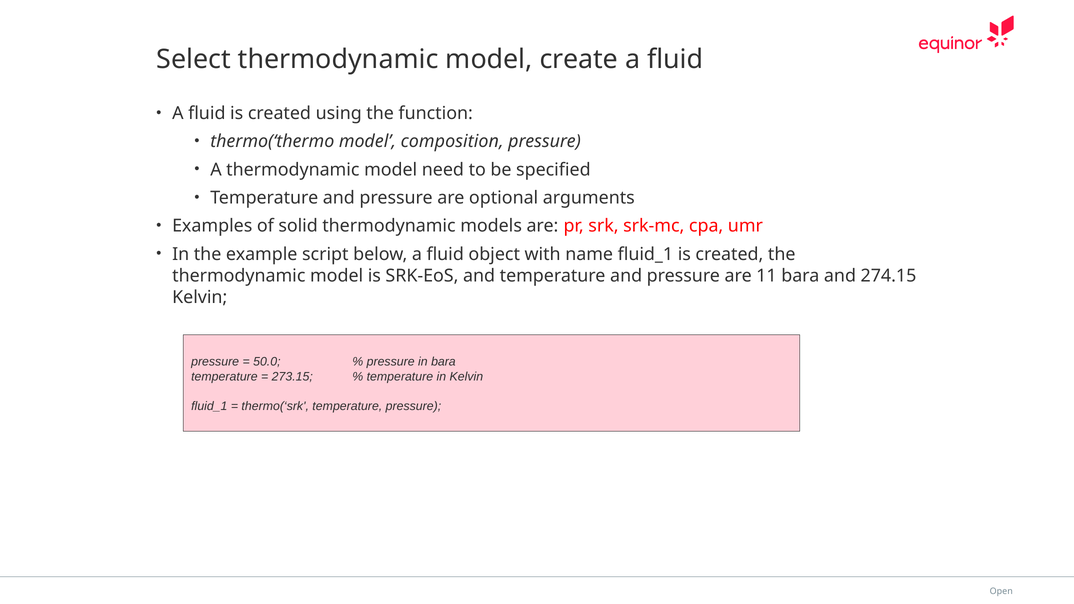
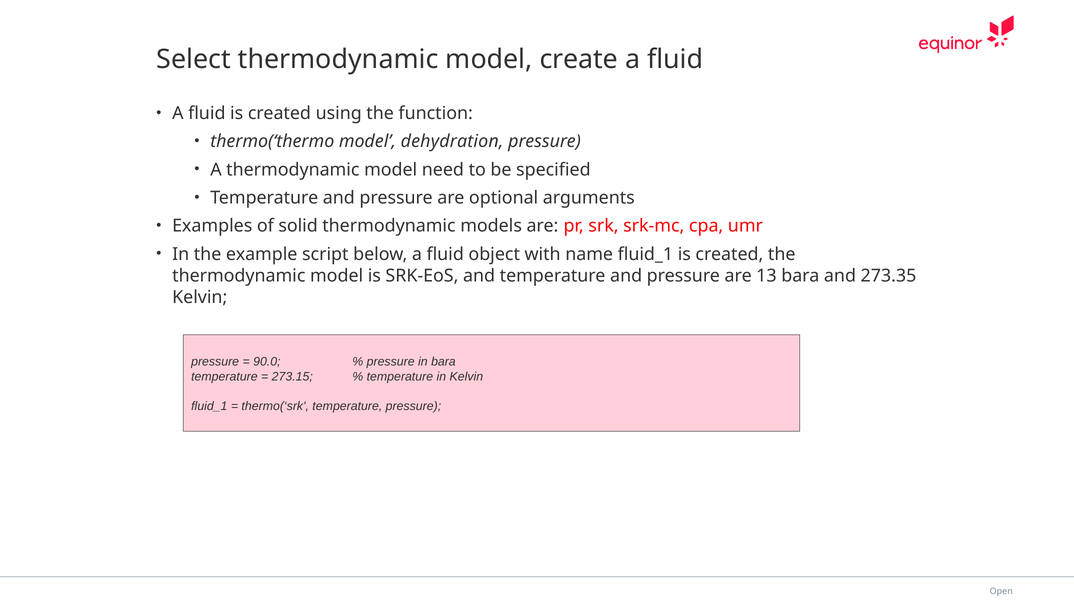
composition: composition -> dehydration (452, 142)
11: 11 -> 13 (766, 276)
274.15: 274.15 -> 273.35 (888, 276)
50.0: 50.0 -> 90.0 (267, 362)
